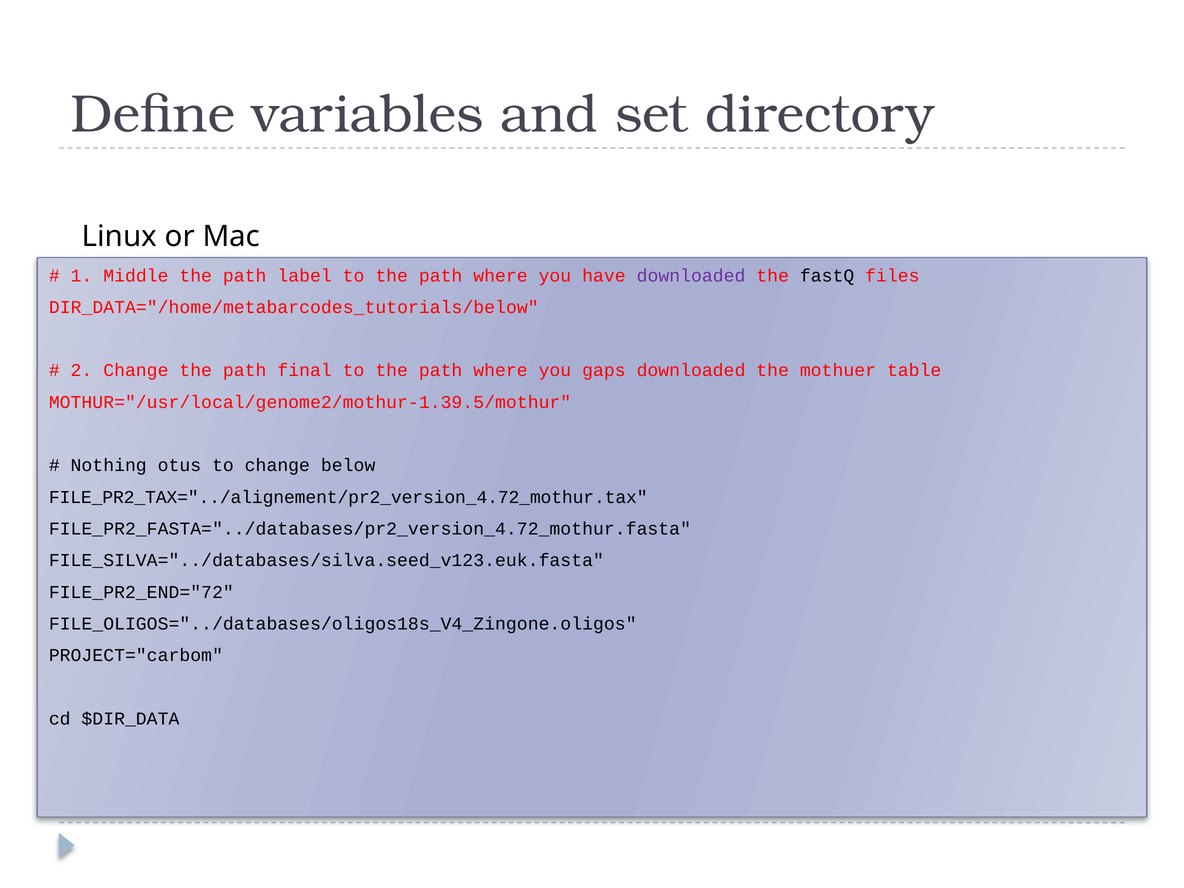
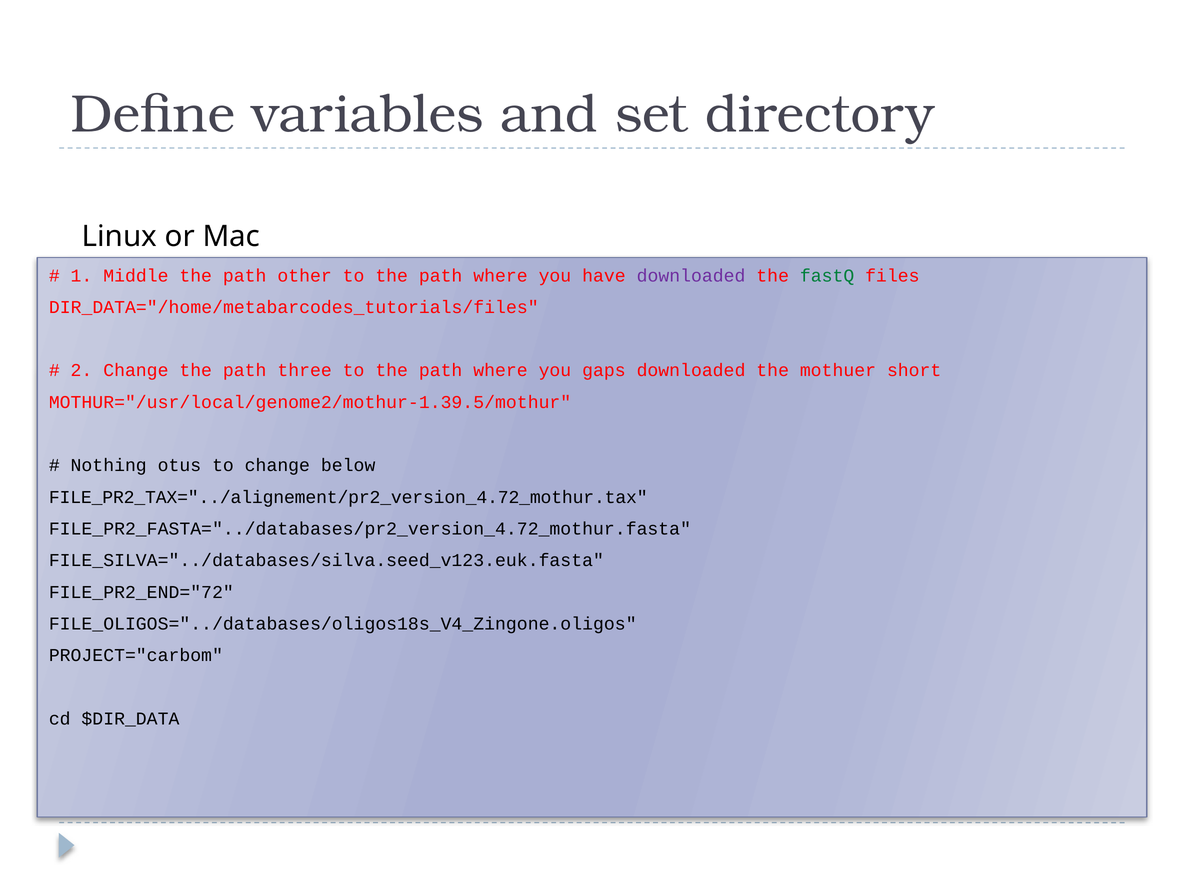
label: label -> other (305, 276)
fastQ colour: black -> green (827, 276)
DIR_DATA="/home/metabarcodes_tutorials/below: DIR_DATA="/home/metabarcodes_tutorials/below -> DIR_DATA="/home/metabarcodes_tutorials/files (294, 307)
final: final -> three (305, 370)
table: table -> short (914, 370)
